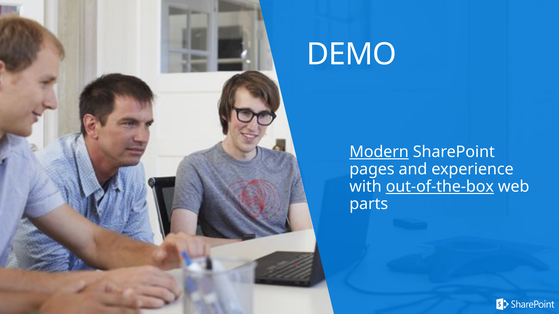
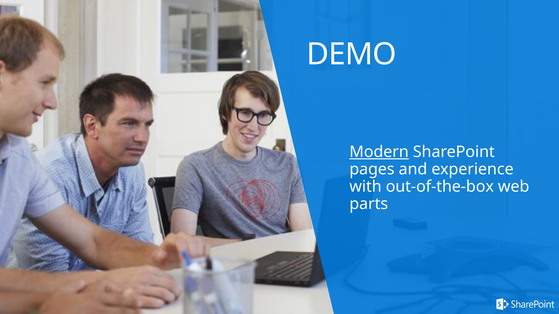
out-of-the-box underline: present -> none (440, 187)
